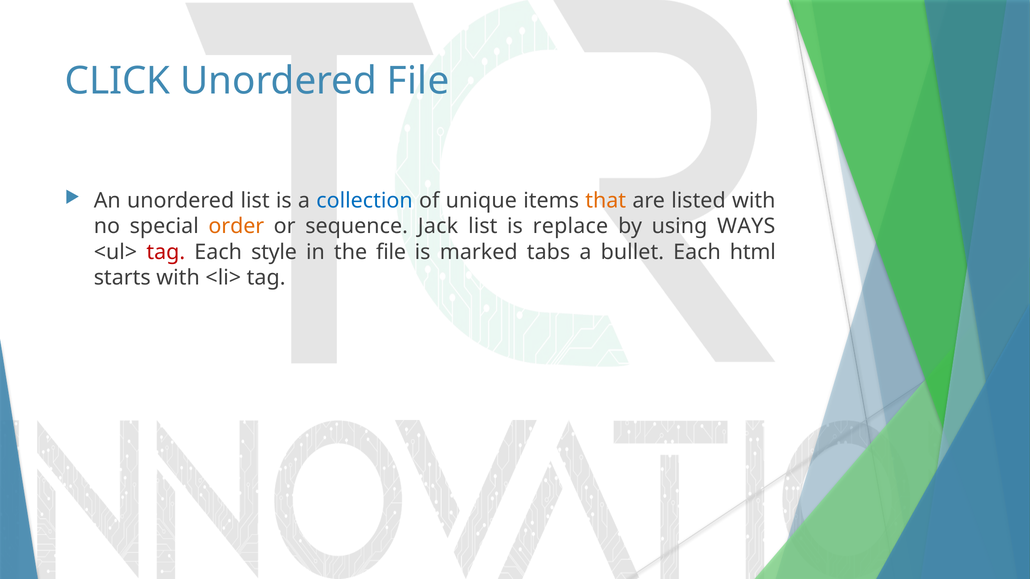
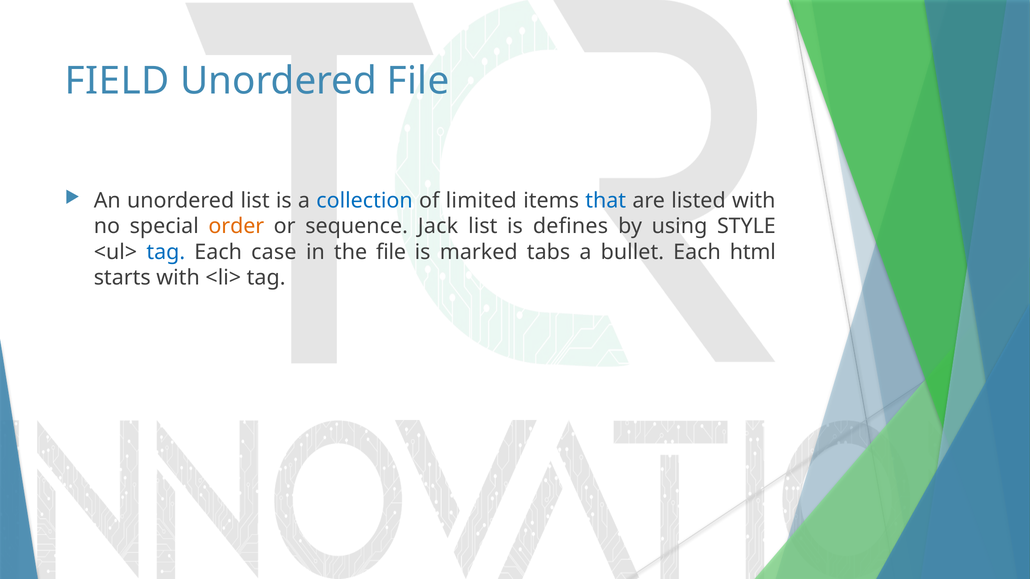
CLICK: CLICK -> FIELD (117, 81)
unique: unique -> limited (481, 201)
that colour: orange -> blue (606, 201)
replace: replace -> defines (570, 226)
WAYS: WAYS -> STYLE (746, 226)
tag colour: red -> blue (166, 252)
style: style -> case (274, 252)
